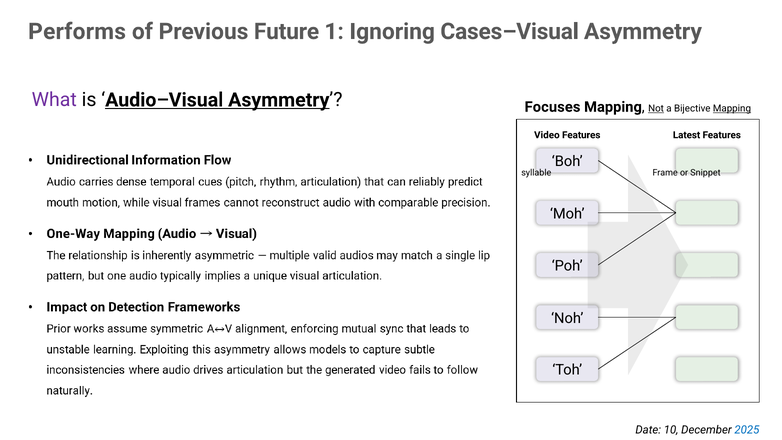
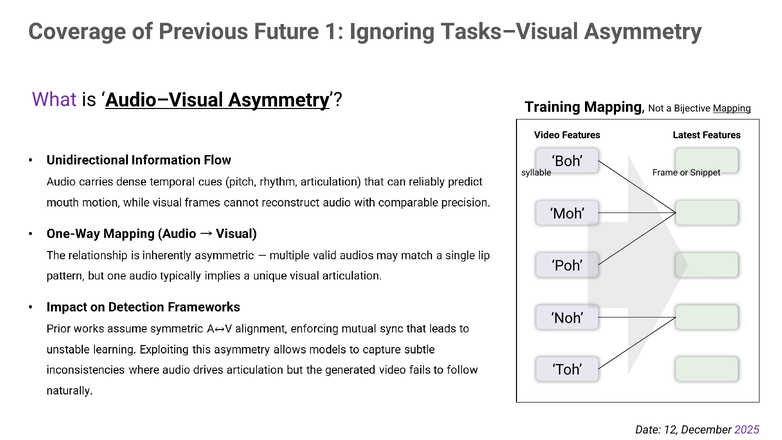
Performs: Performs -> Coverage (77, 32)
Cases–Visual: Cases–Visual -> Tasks–Visual (510, 32)
Focuses: Focuses -> Training (552, 107)
Not underline: present -> none (656, 109)
10: 10 -> 12 (671, 430)
2025 colour: blue -> purple (747, 430)
